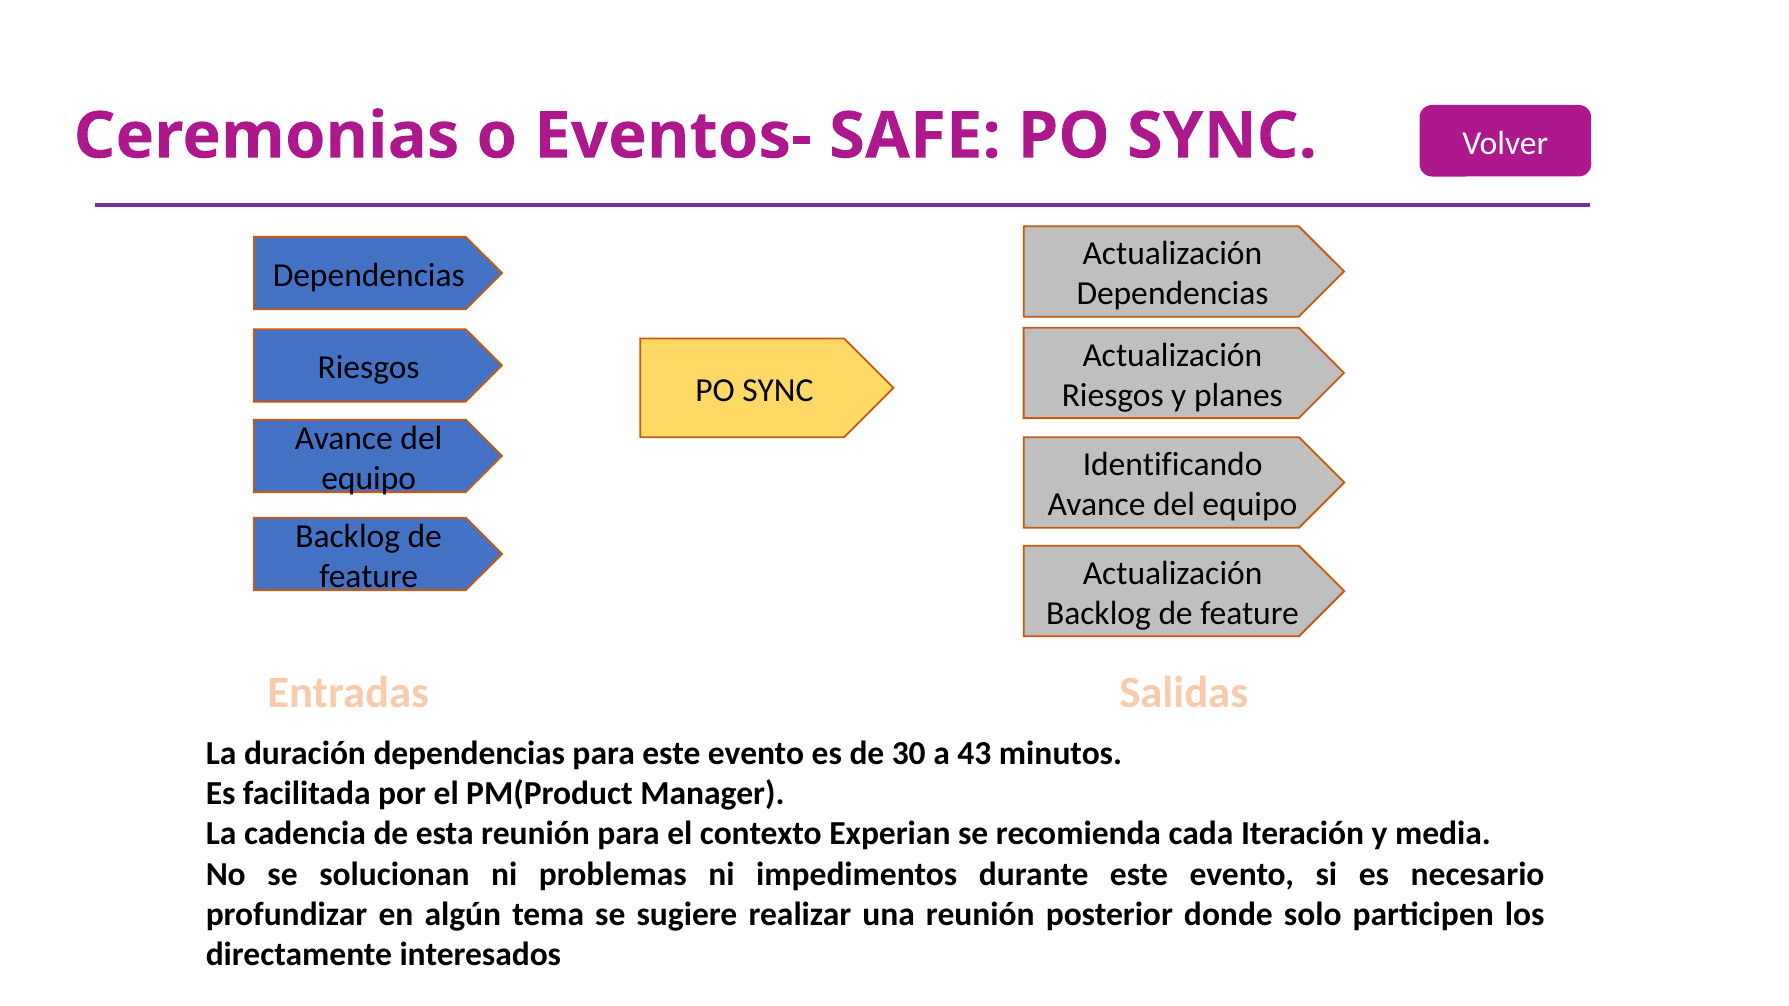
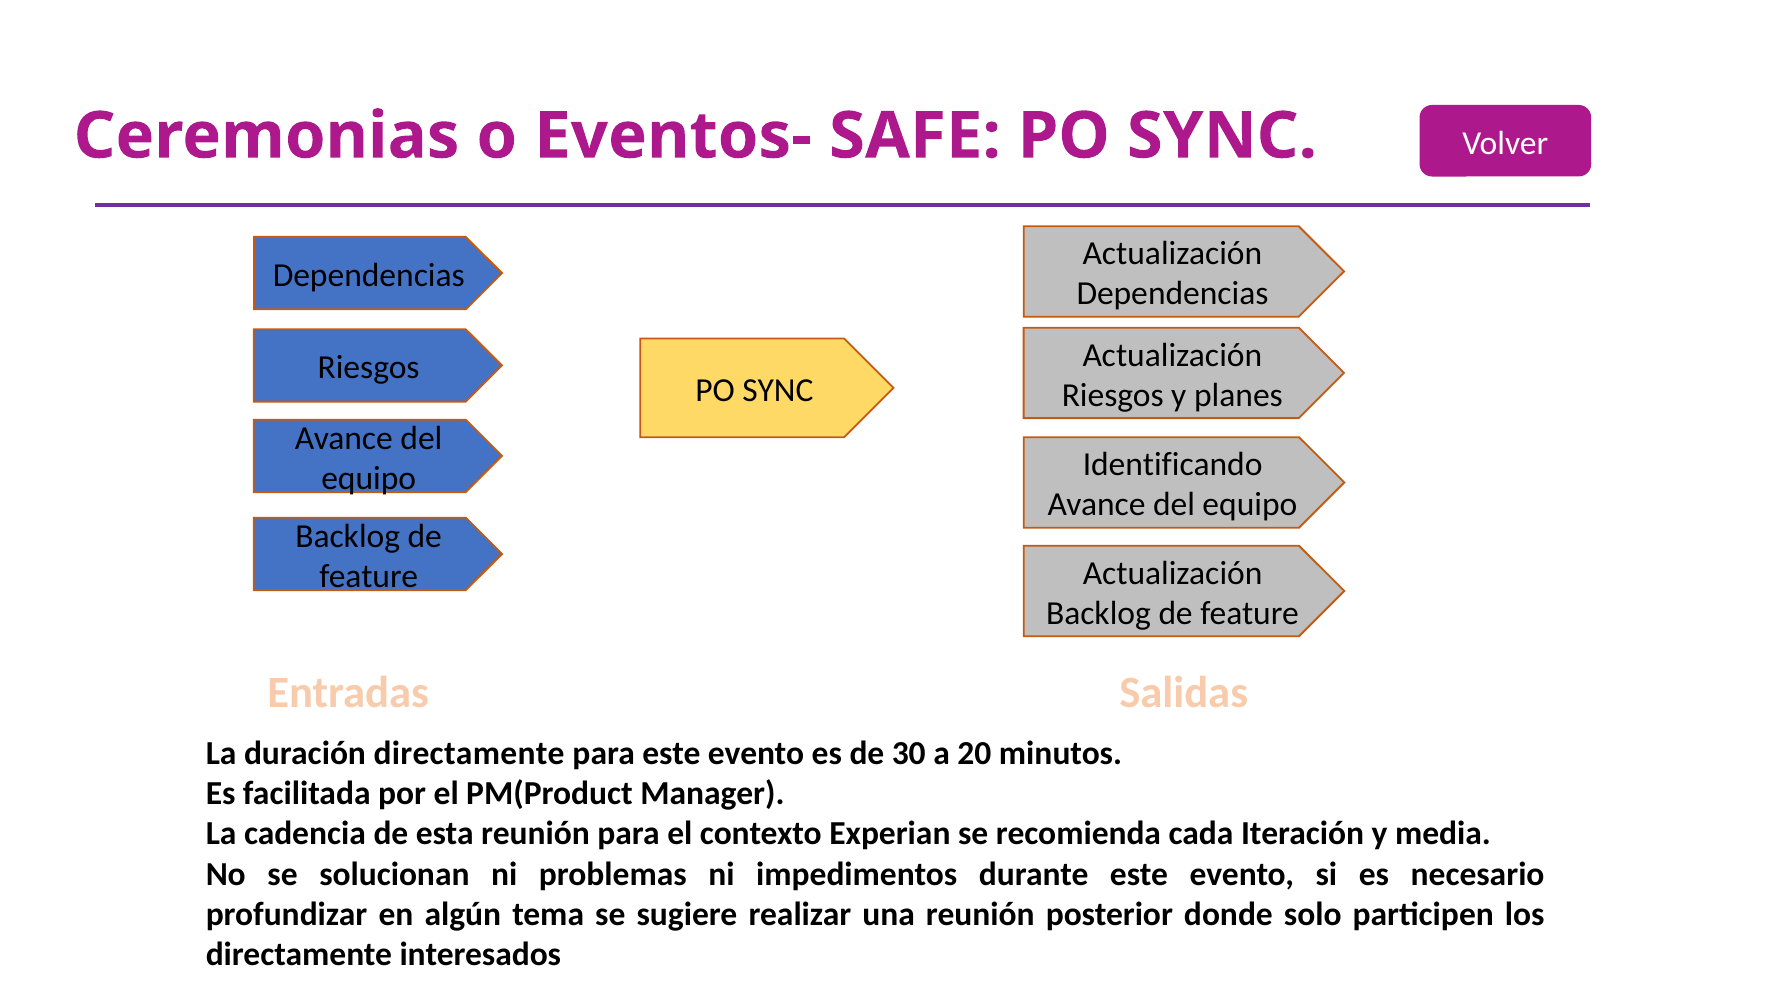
duración dependencias: dependencias -> directamente (469, 753)
43: 43 -> 20 (974, 753)
